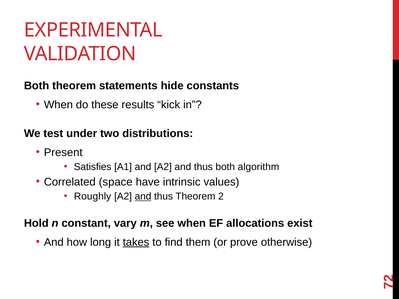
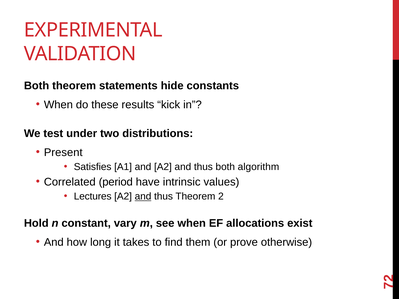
space: space -> period (116, 182)
Roughly: Roughly -> Lectures (93, 197)
takes underline: present -> none (136, 242)
